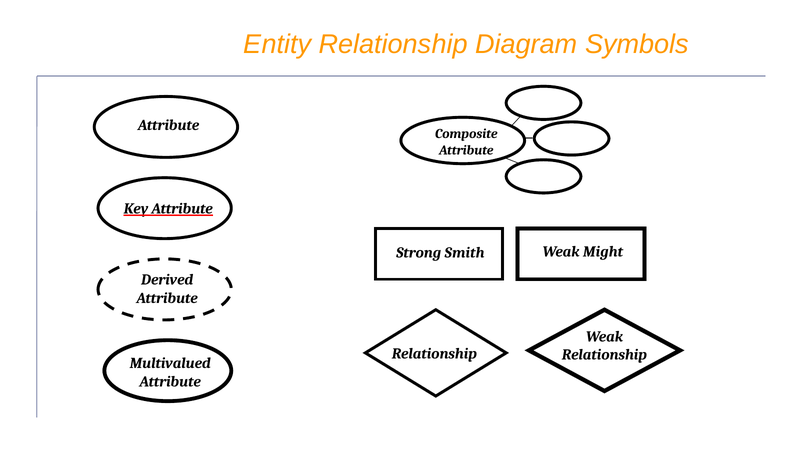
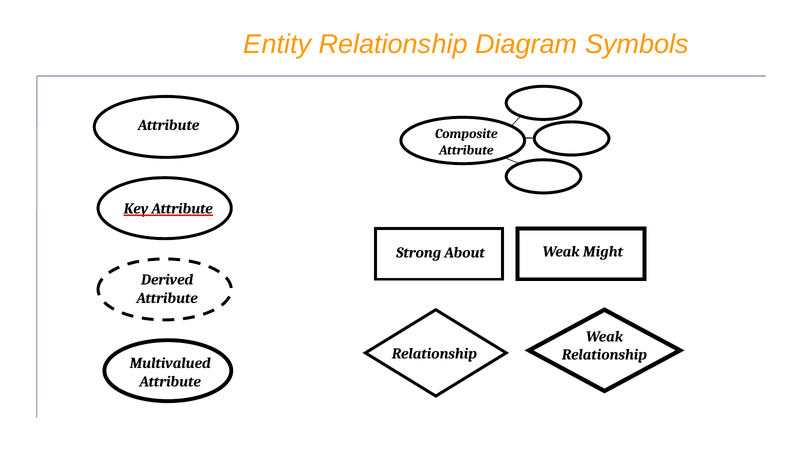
Smith: Smith -> About (465, 252)
